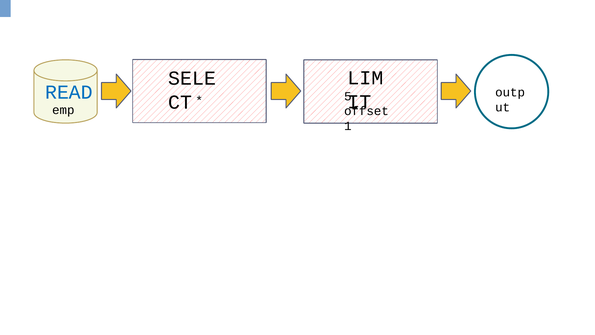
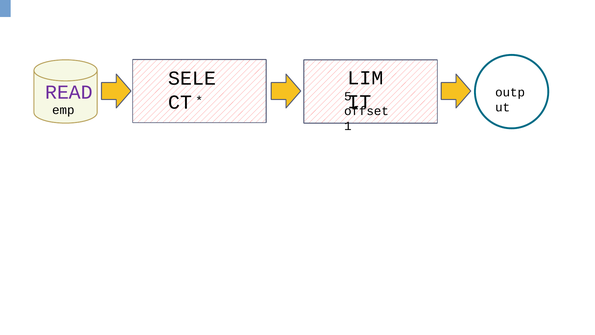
READ colour: blue -> purple (69, 92)
